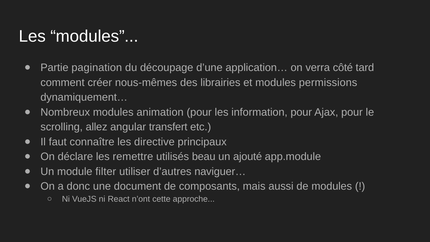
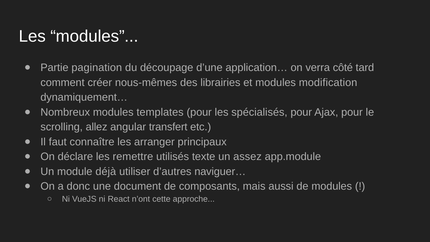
permissions: permissions -> modification (328, 82)
animation: animation -> templates (160, 112)
information: information -> spécialisés (259, 112)
directive: directive -> arranger (154, 142)
beau: beau -> texte (204, 157)
ajouté: ajouté -> assez (248, 157)
filter: filter -> déjà (106, 171)
